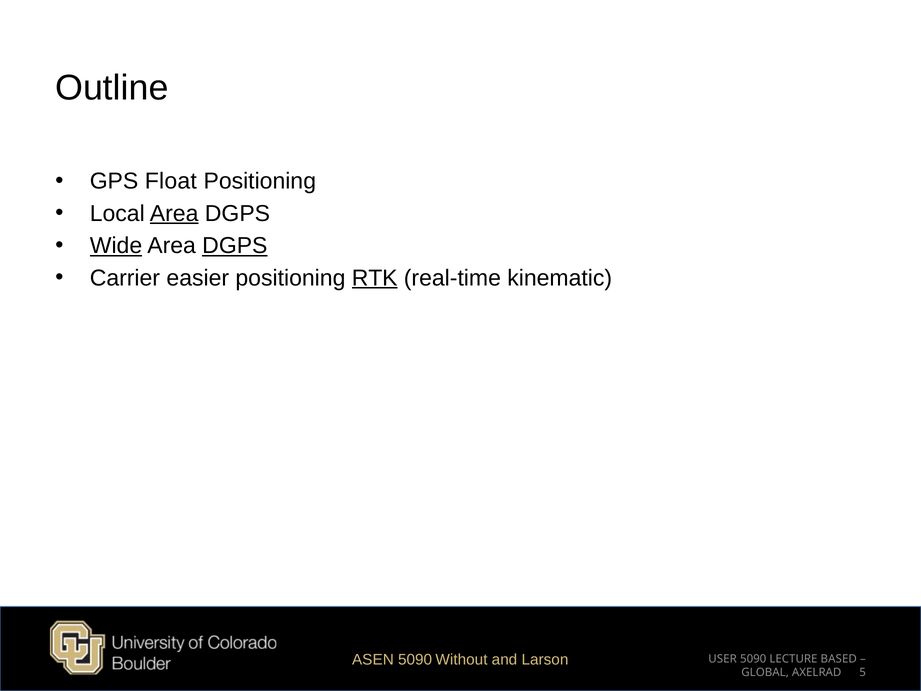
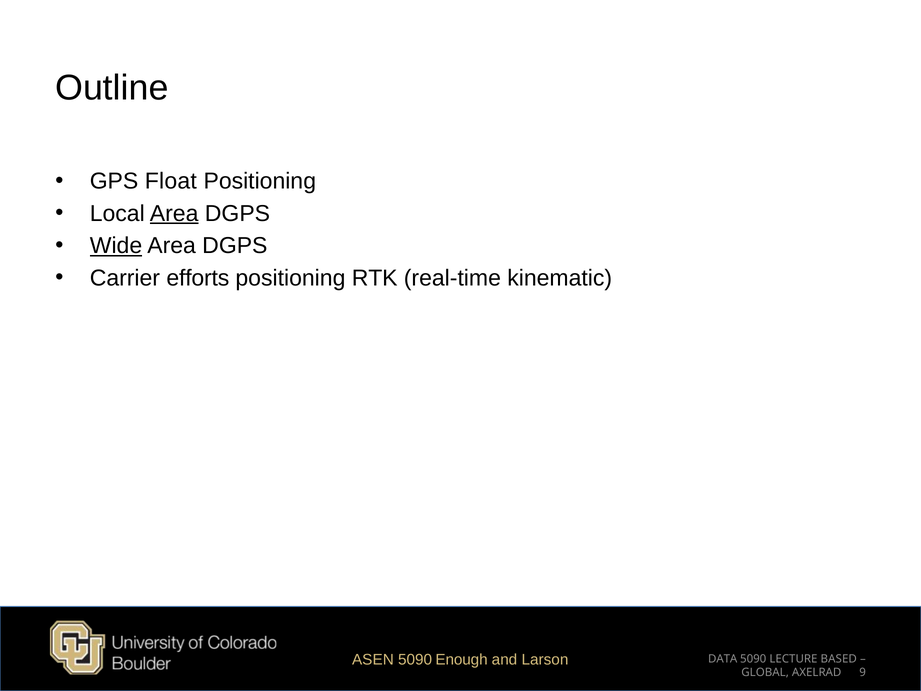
DGPS underline: present -> none (235, 246)
easier: easier -> efforts (198, 278)
RTK underline: present -> none (375, 278)
Without: Without -> Enough (462, 660)
USER: USER -> DATA (723, 658)
5: 5 -> 9 (863, 672)
